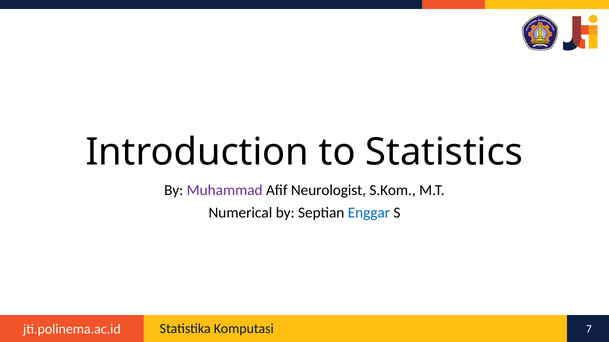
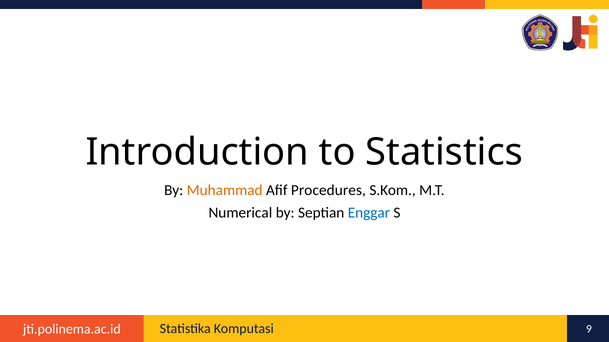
Muhammad colour: purple -> orange (225, 190)
Neurologist: Neurologist -> Procedures (328, 190)
7: 7 -> 9 (589, 330)
